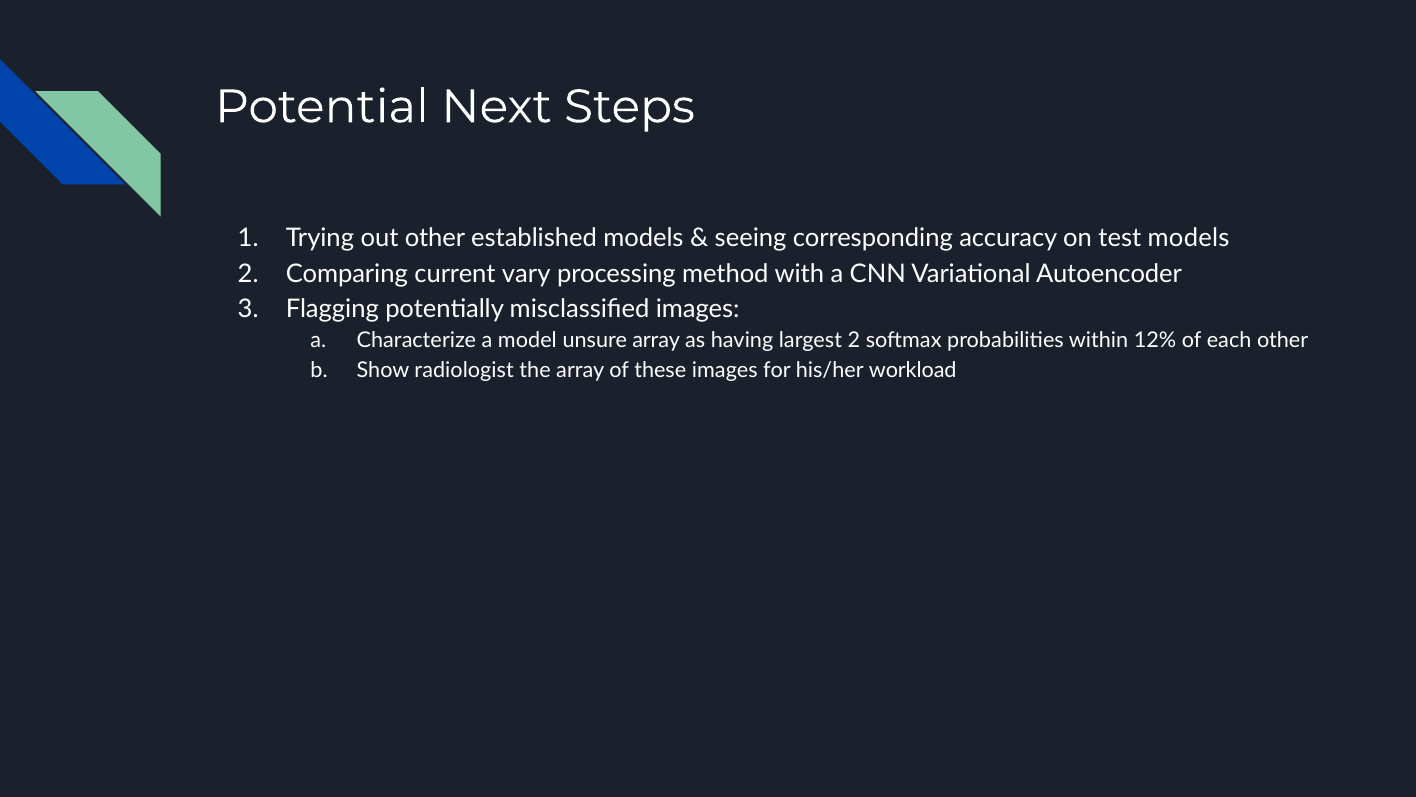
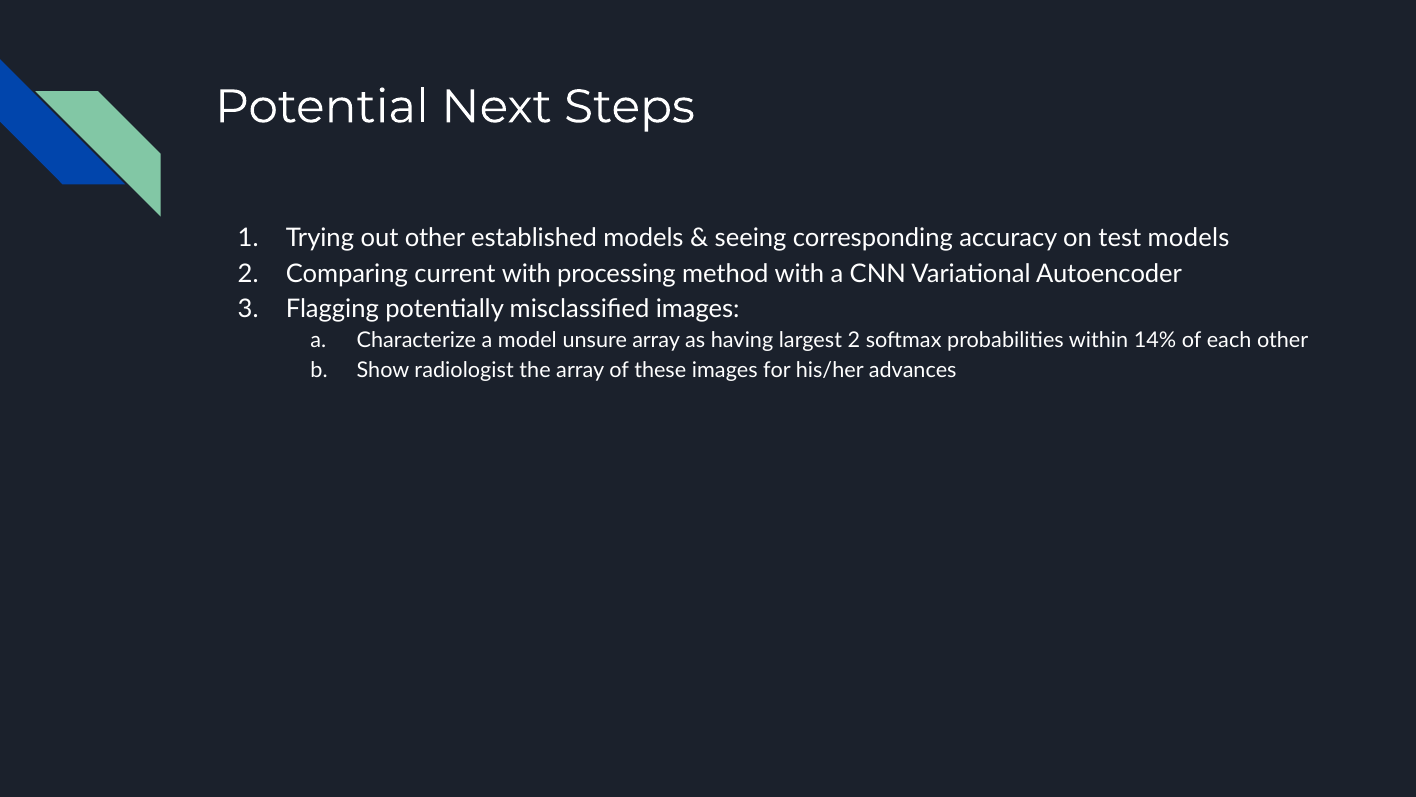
current vary: vary -> with (526, 273)
12%: 12% -> 14% (1155, 341)
workload: workload -> advances (913, 370)
